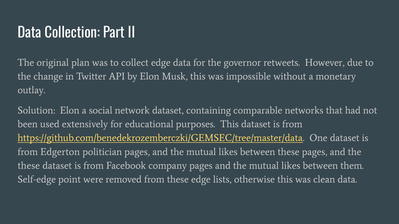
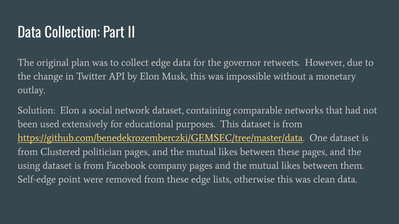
Edgerton: Edgerton -> Clustered (60, 152)
these: these -> using (29, 166)
